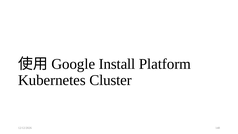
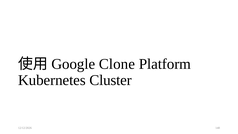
Install: Install -> Clone (117, 64)
